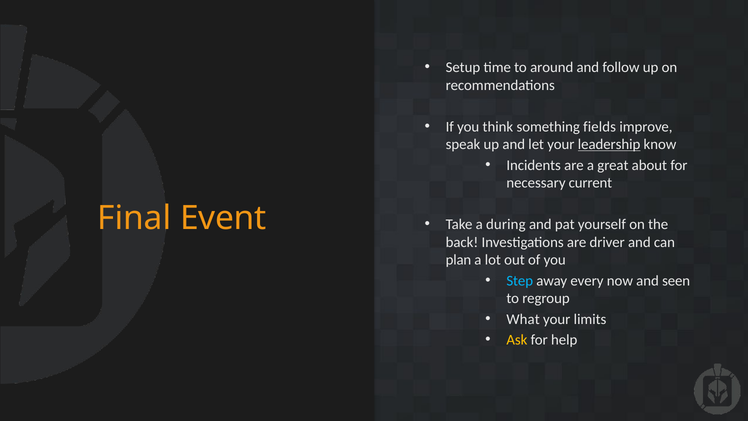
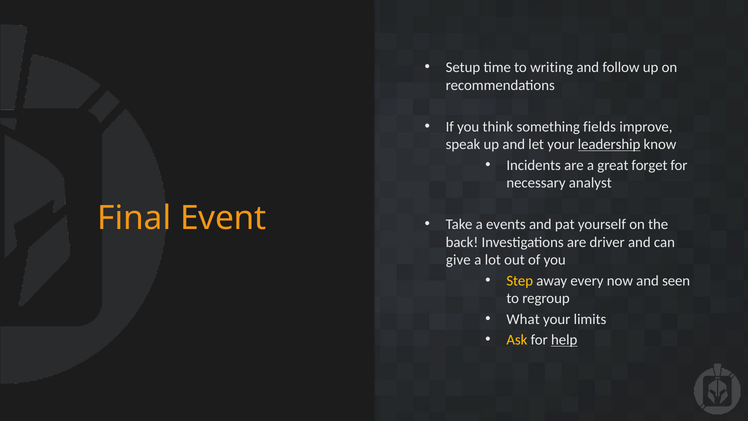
around: around -> writing (552, 67)
about: about -> forget (649, 165)
current: current -> analyst (590, 183)
during: during -> events (506, 224)
plan: plan -> give (458, 260)
Step colour: light blue -> yellow (520, 281)
help underline: none -> present (564, 340)
